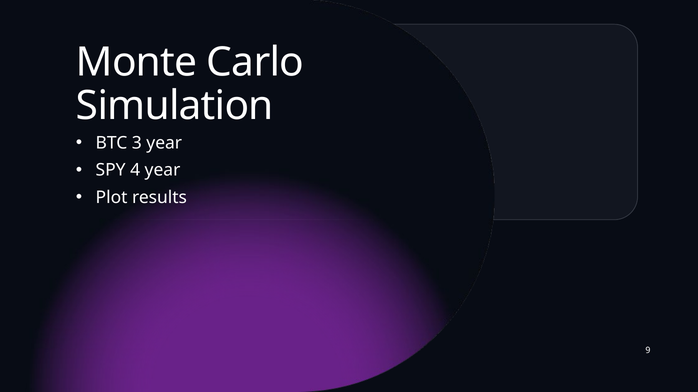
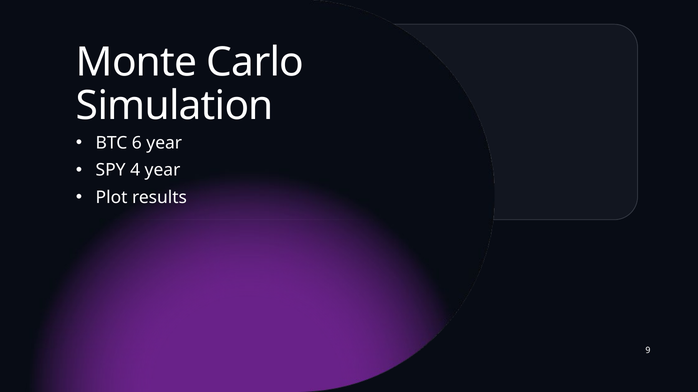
3: 3 -> 6 (137, 143)
